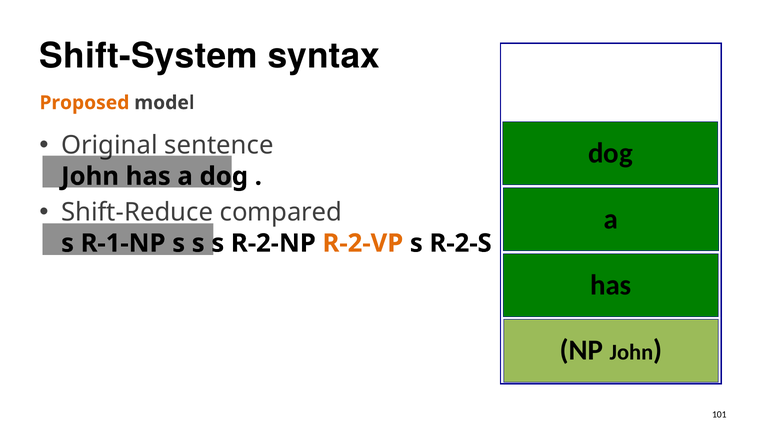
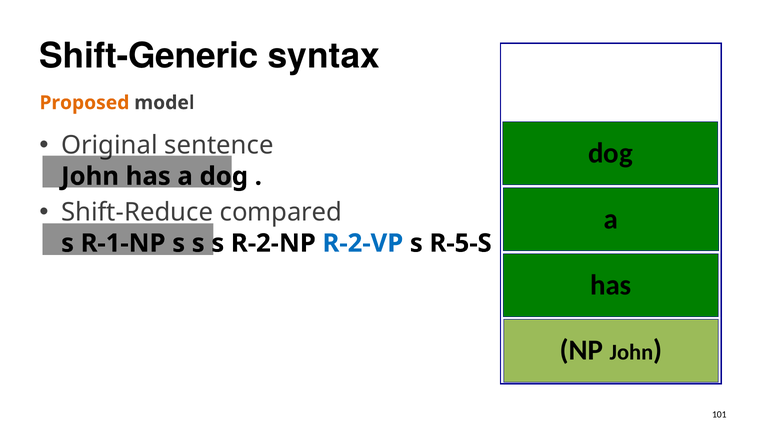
Shift-System: Shift-System -> Shift-Generic (149, 56)
R-2-VP colour: orange -> blue (363, 243)
R-2-S: R-2-S -> R-5-S (461, 243)
